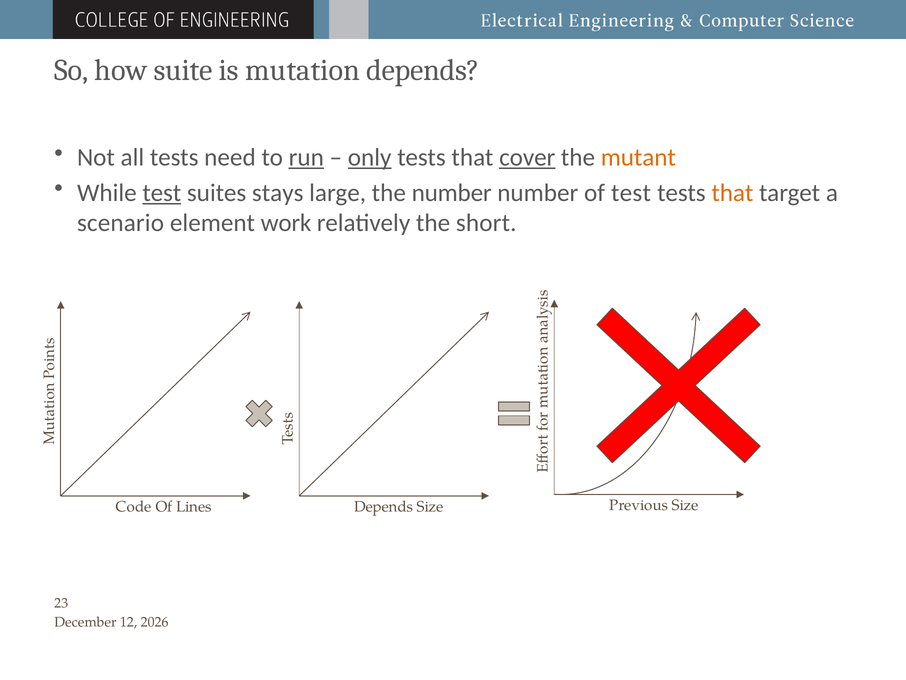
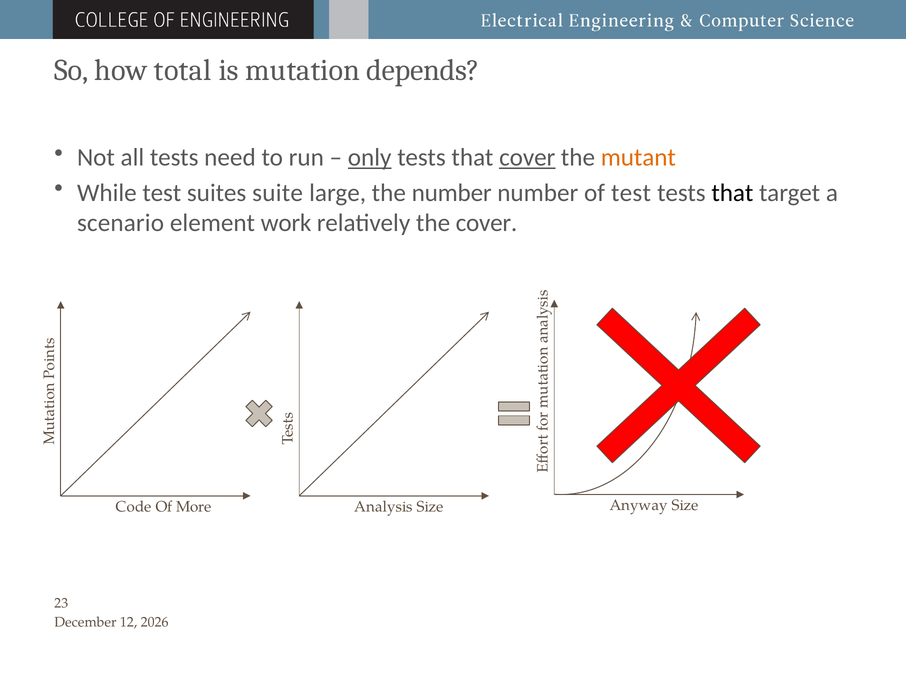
suite: suite -> total (183, 70)
run underline: present -> none (306, 157)
test underline: present -> none (162, 193)
stays: stays -> suite (278, 193)
that colour: orange -> black (732, 193)
the short: short -> cover (486, 223)
Previous: Previous -> Anyway (639, 505)
Lines: Lines -> More (194, 506)
Depends: Depends -> Analysis (384, 506)
